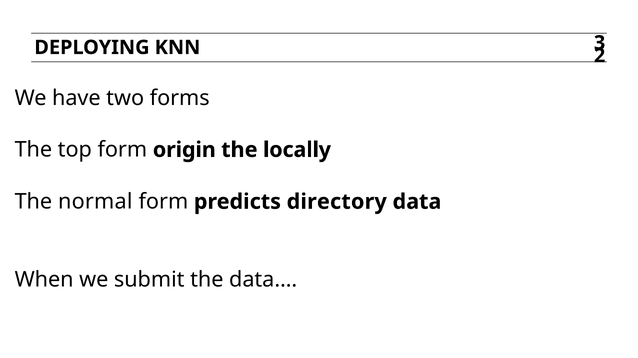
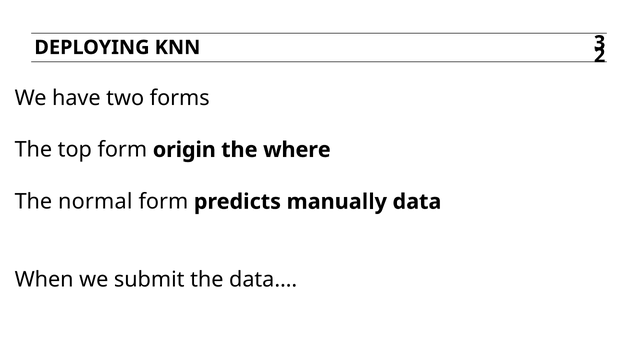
locally: locally -> where (297, 150)
directory: directory -> manually (337, 202)
